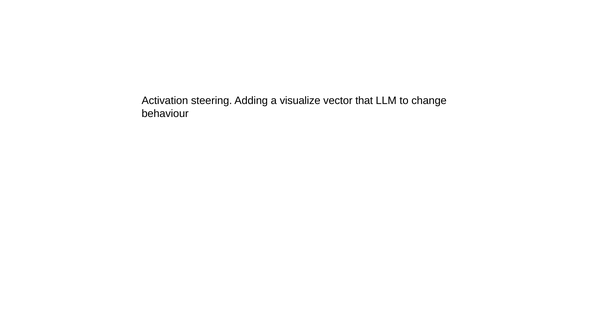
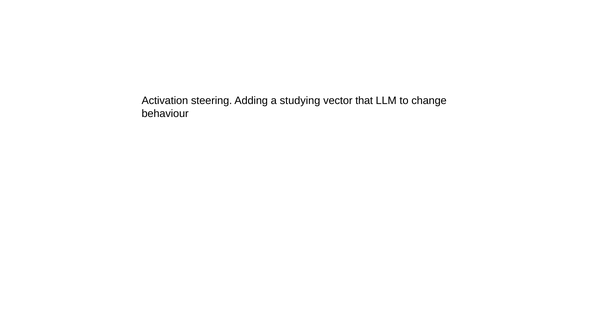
visualize: visualize -> studying (300, 101)
